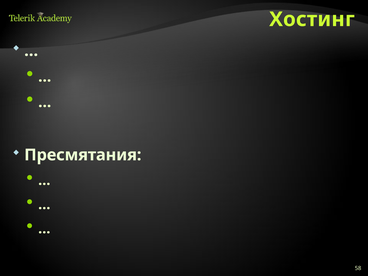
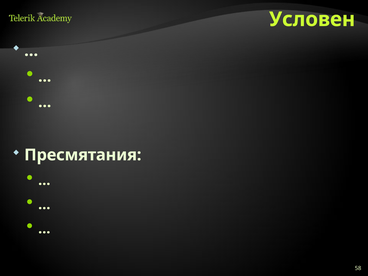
Хостинг: Хостинг -> Условен (312, 19)
